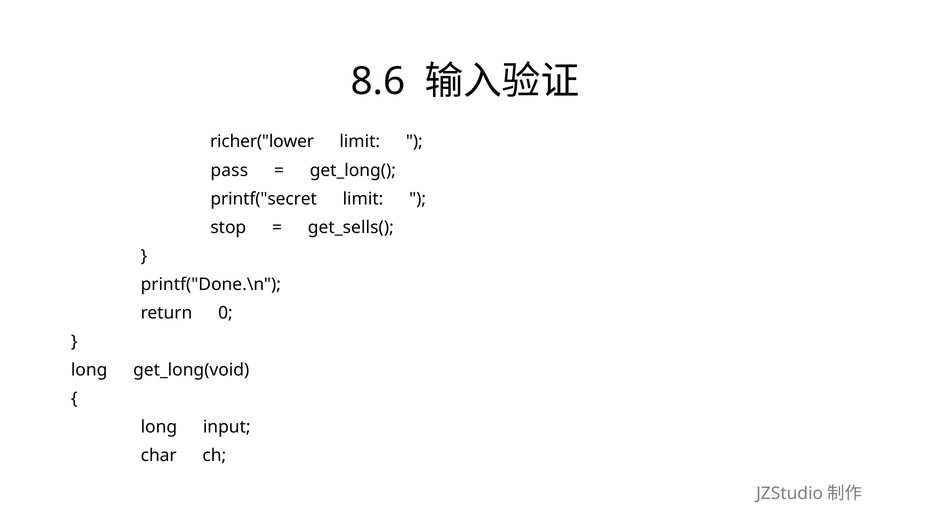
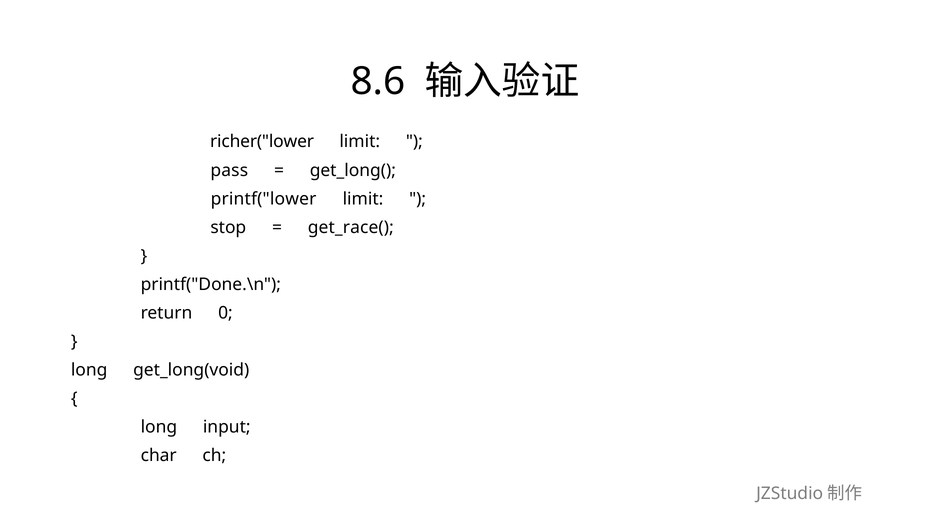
printf("secret: printf("secret -> printf("lower (264, 199)
get_sells(: get_sells( -> get_race( (351, 227)
